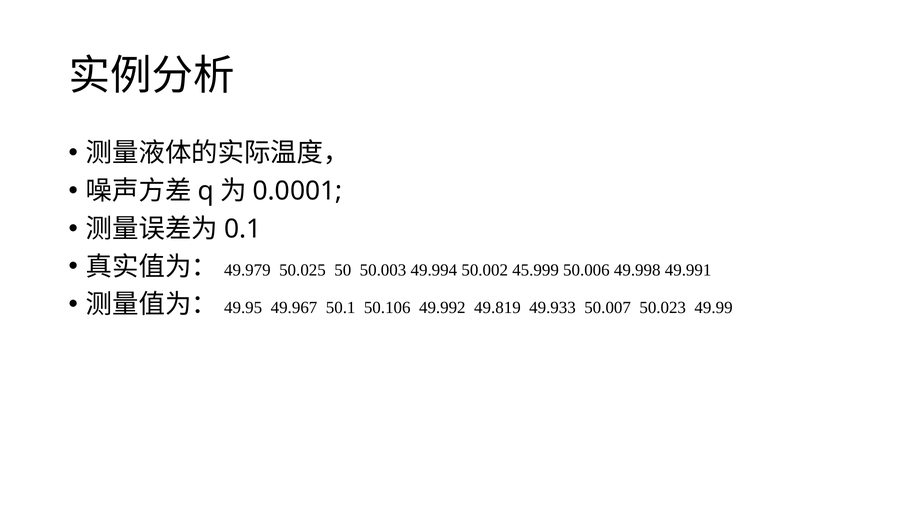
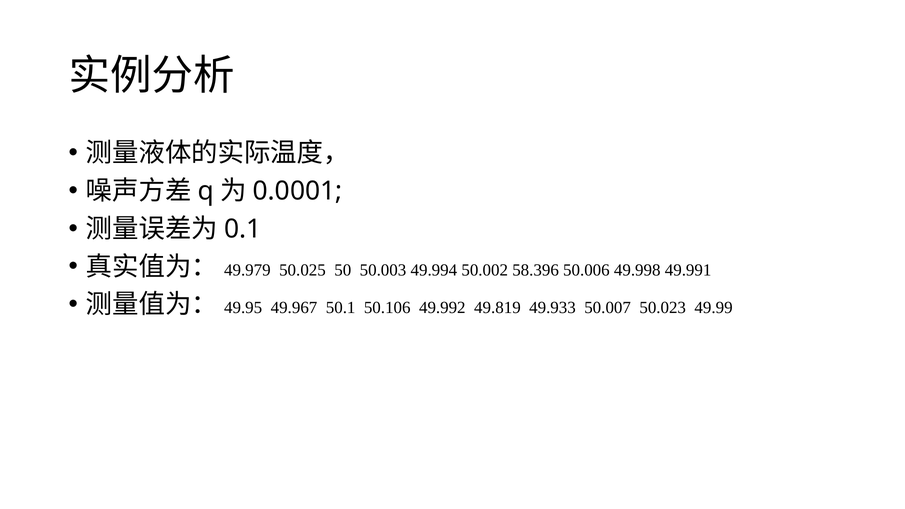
45.999: 45.999 -> 58.396 (536, 270)
